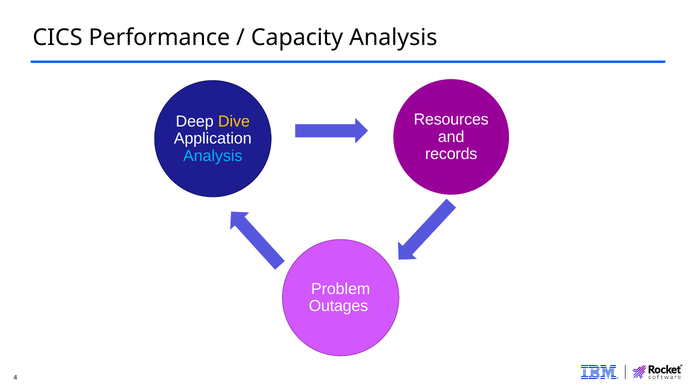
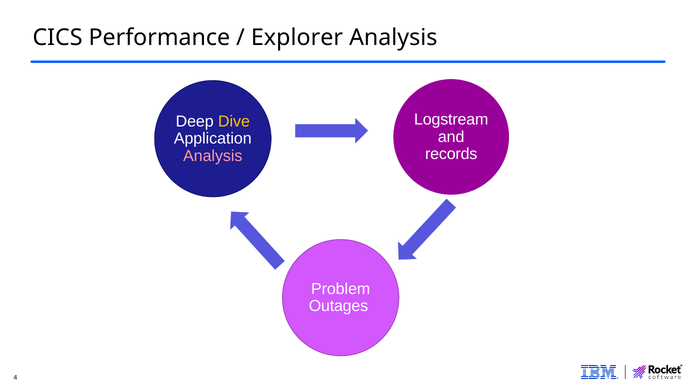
Capacity: Capacity -> Explorer (297, 37)
Resources: Resources -> Logstream (451, 120)
Analysis colour: light blue -> pink (213, 156)
